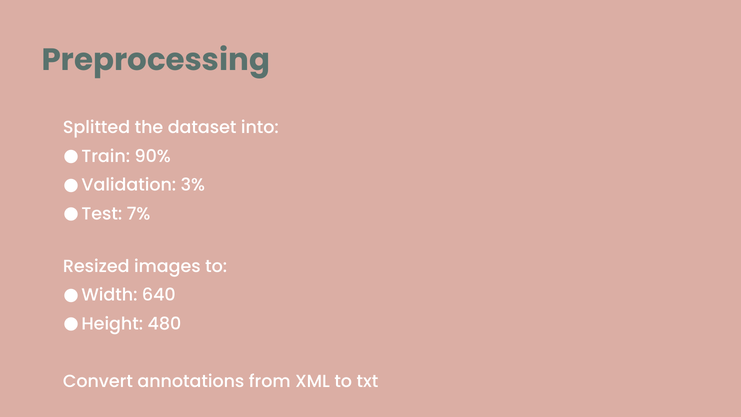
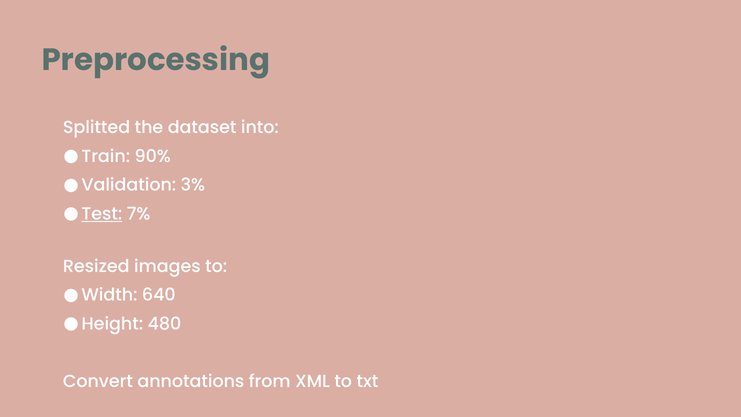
Test underline: none -> present (102, 214)
